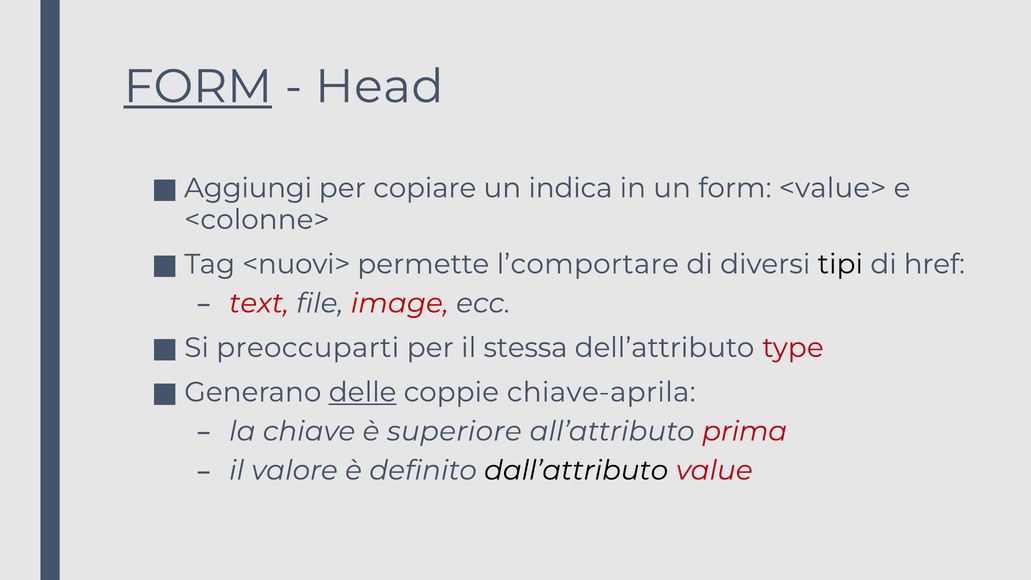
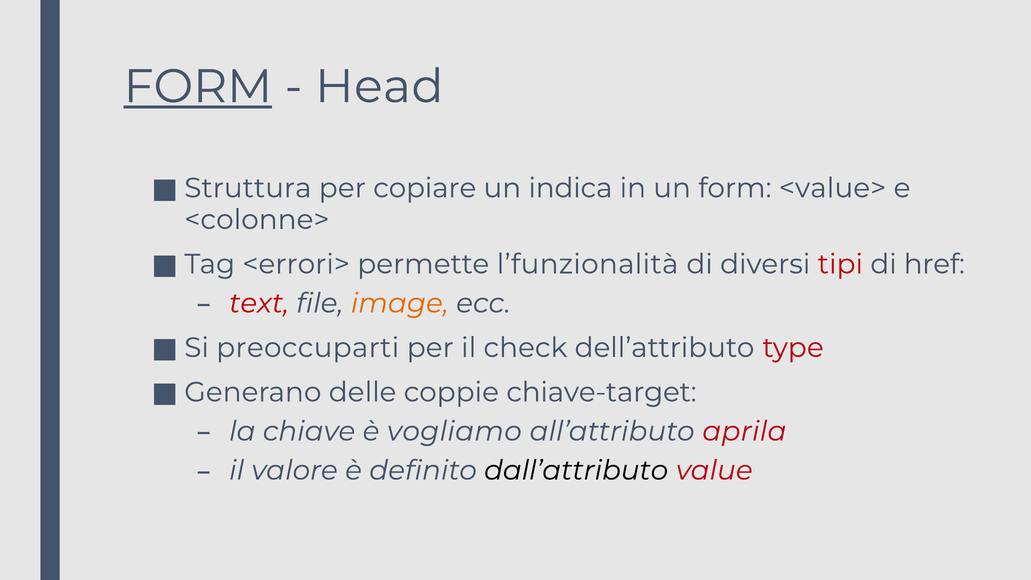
Aggiungi: Aggiungi -> Struttura (248, 188)
<nuovi>: <nuovi> -> <errori> (296, 264)
l’comportare: l’comportare -> l’funzionalità (588, 264)
tipi colour: black -> red (840, 264)
image colour: red -> orange (400, 303)
stessa: stessa -> check (525, 348)
delle underline: present -> none (363, 392)
chiave-aprila: chiave-aprila -> chiave-target (601, 392)
superiore: superiore -> vogliamo (454, 431)
prima: prima -> aprila (744, 431)
